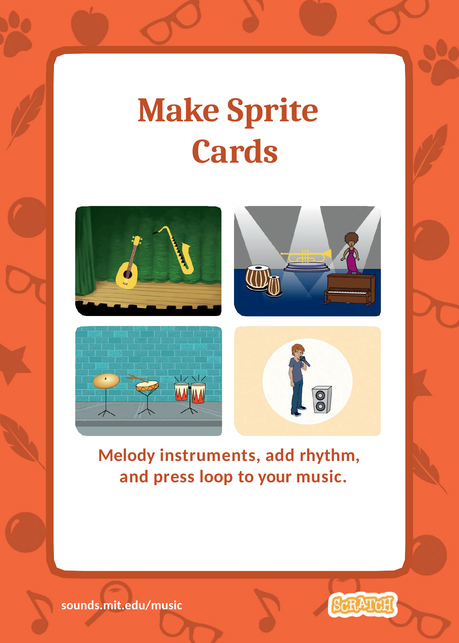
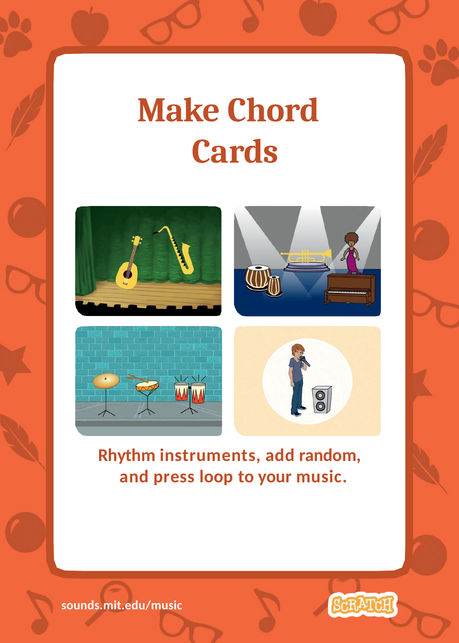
Sprite: Sprite -> Chord (273, 110)
Melody: Melody -> Rhythm (127, 455)
rhythm: rhythm -> random (330, 455)
